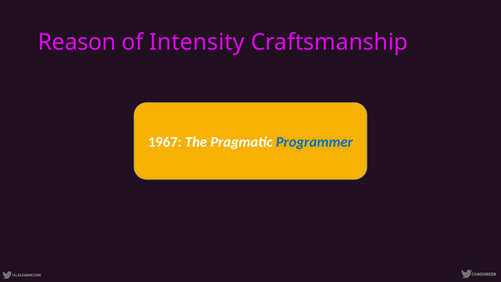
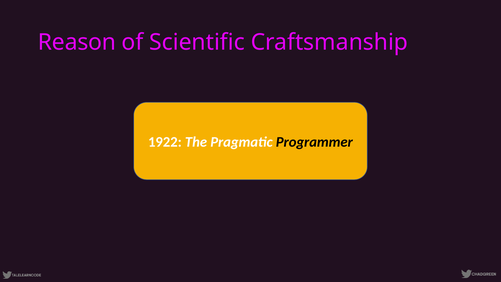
Intensity: Intensity -> Scientific (197, 42)
1967: 1967 -> 1922 (165, 142)
Programmer colour: blue -> black (314, 142)
